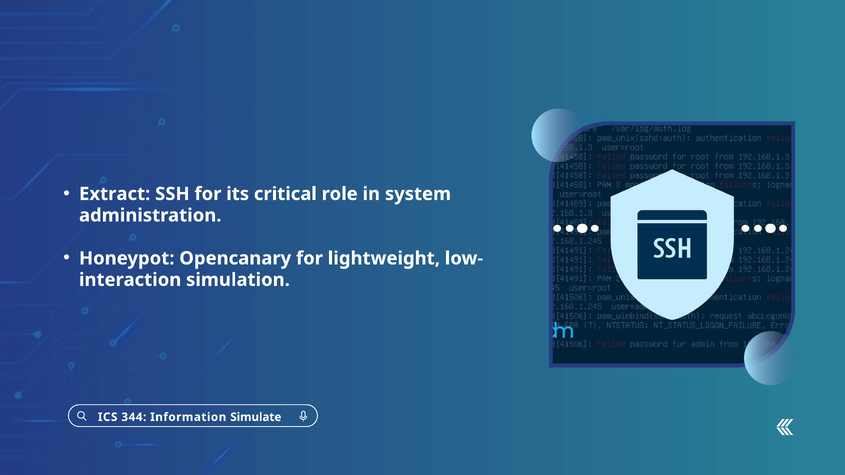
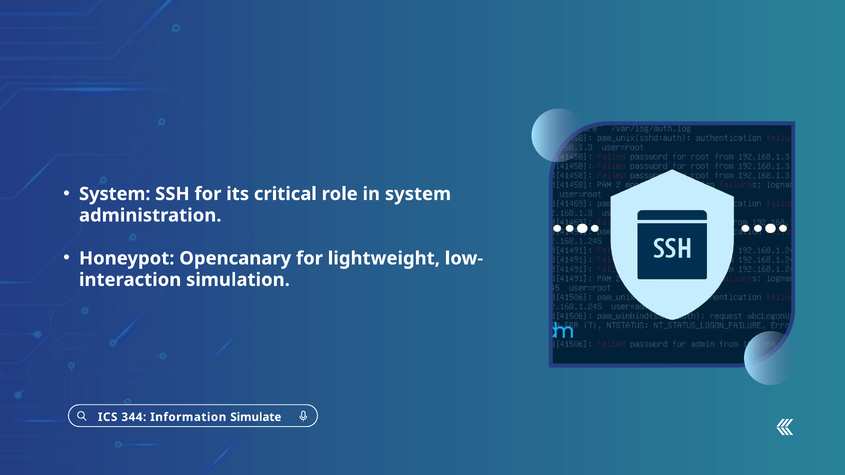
Extract: Extract -> System (115, 194)
